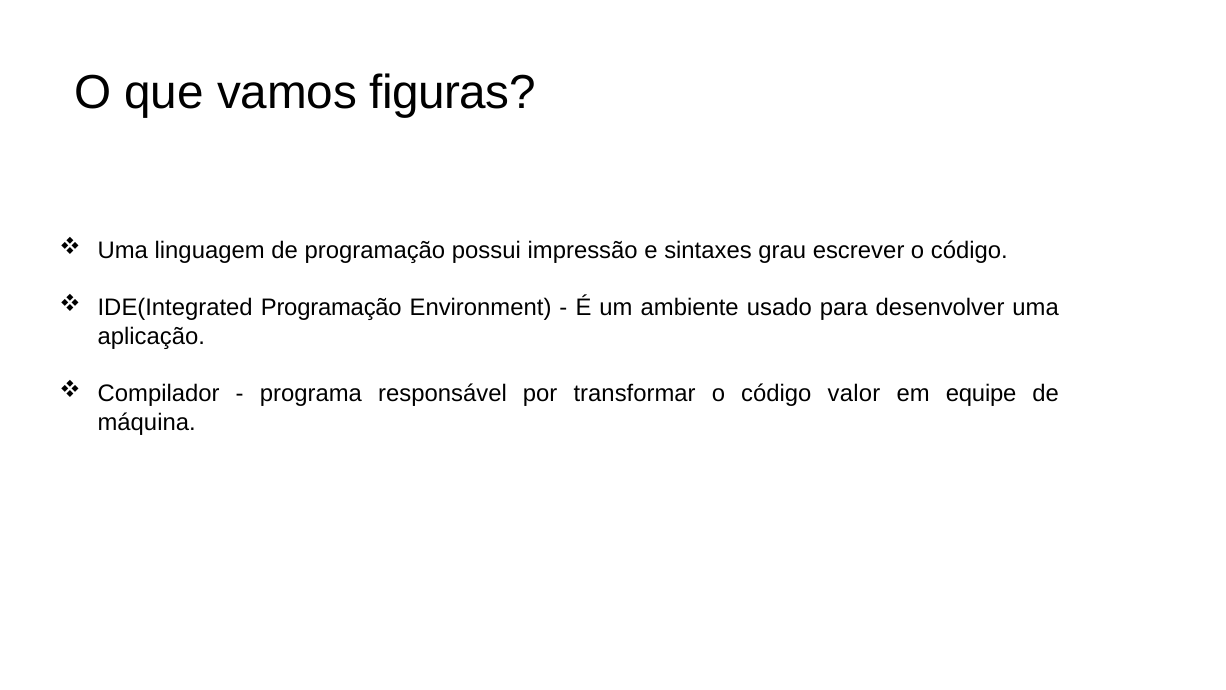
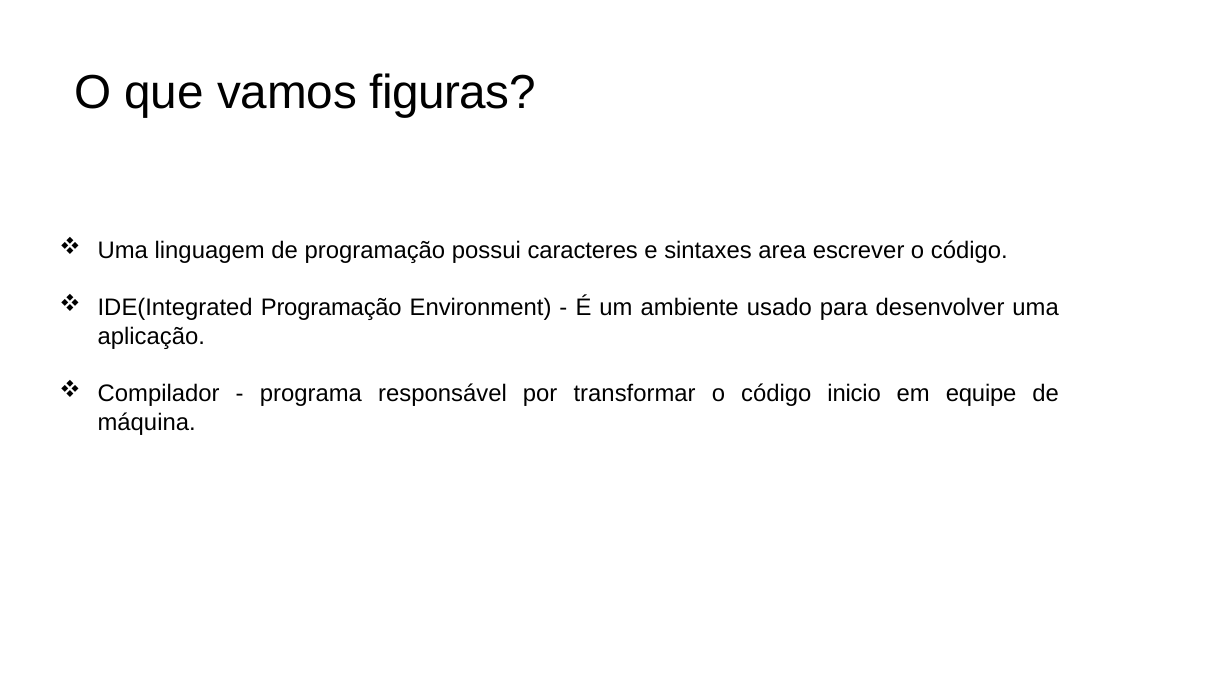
impressão: impressão -> caracteres (583, 250)
grau: grau -> area (782, 250)
valor: valor -> inicio (854, 394)
